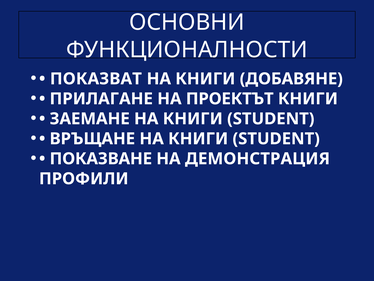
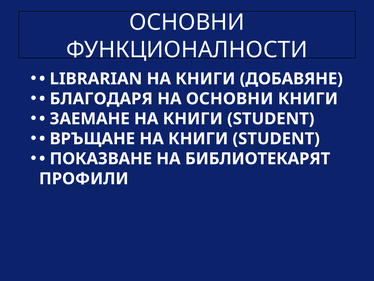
ПОКАЗВАТ: ПОКАЗВАТ -> LIBRARIAN (96, 79)
ПРИЛАГАНЕ: ПРИЛАГАНЕ -> БЛАГОДАРЯ (101, 99)
НА ПРОЕКТЪТ: ПРОЕКТЪТ -> ОСНОВНИ (230, 99)
ДЕМОНСТРАЦИЯ: ДЕМОНСТРАЦИЯ -> БИБЛИОТЕКАРЯТ (258, 158)
